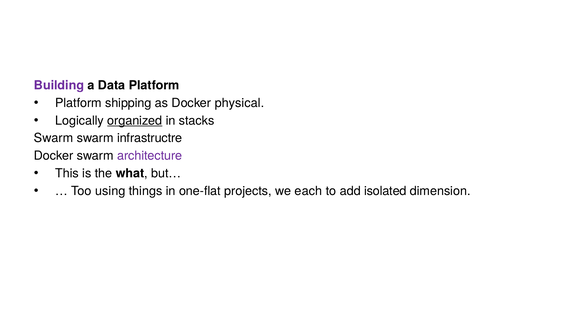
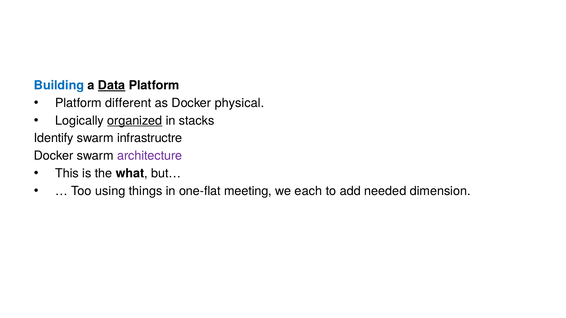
Building colour: purple -> blue (59, 86)
Data underline: none -> present (112, 86)
shipping: shipping -> different (128, 103)
Swarm: Swarm -> Identify (54, 138)
projects: projects -> meeting (248, 191)
isolated: isolated -> needed (385, 191)
